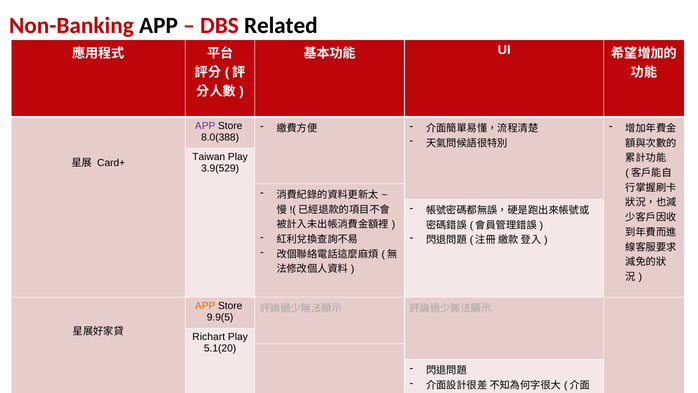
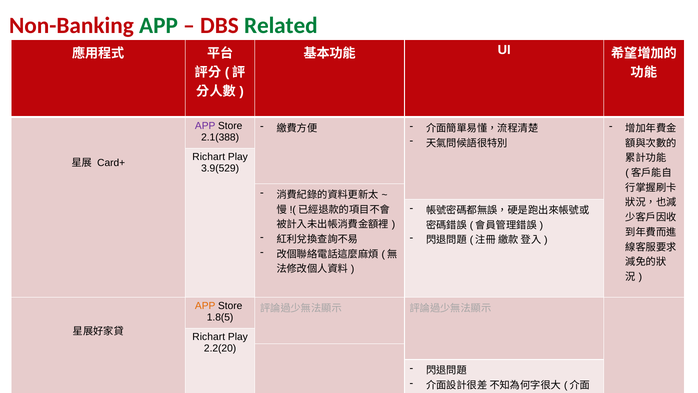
APP colour: black -> green (159, 25)
Related colour: black -> green (281, 25)
8.0(388: 8.0(388 -> 2.1(388 (220, 137)
Taiwan: Taiwan -> Richart (209, 157)
9.9(5: 9.9(5 -> 1.8(5 (220, 317)
5.1(20: 5.1(20 -> 2.2(20 (220, 348)
